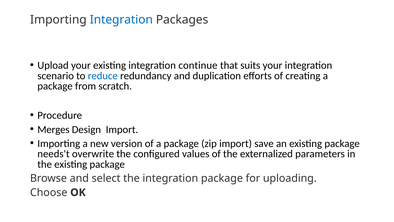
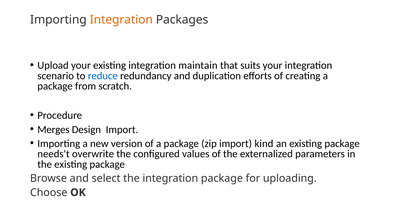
Integration colour: blue -> orange (121, 20)
continue: continue -> maintain (198, 65)
save: save -> kind (264, 143)
